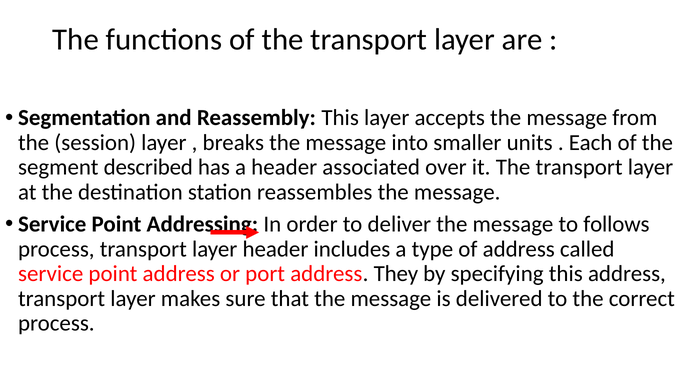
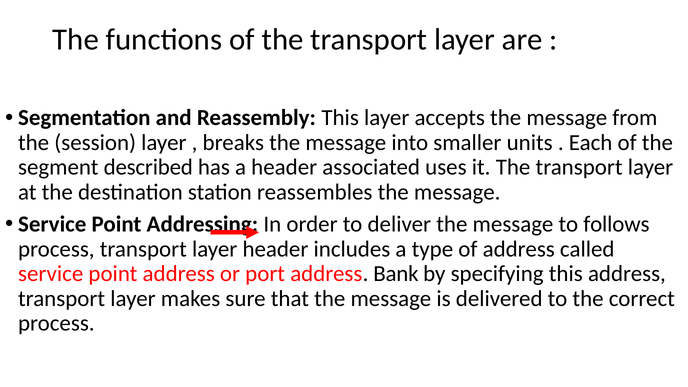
over: over -> uses (446, 167)
They: They -> Bank (396, 274)
